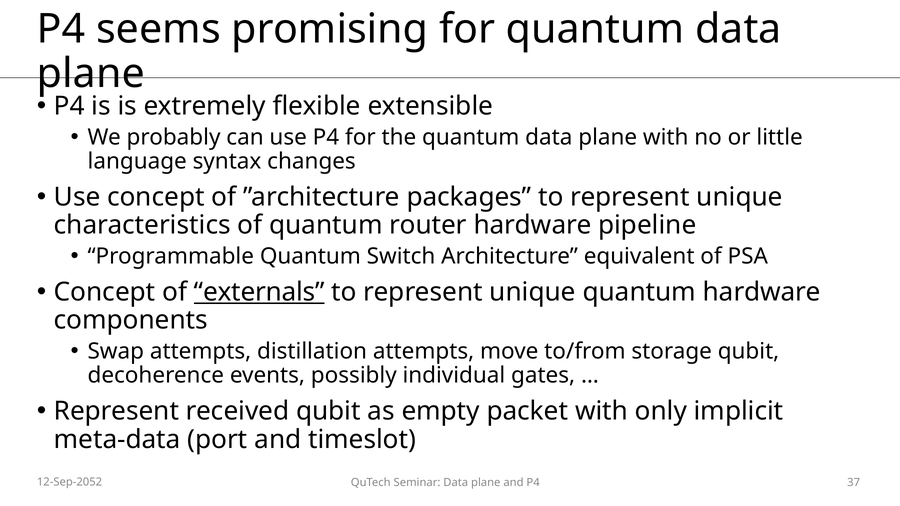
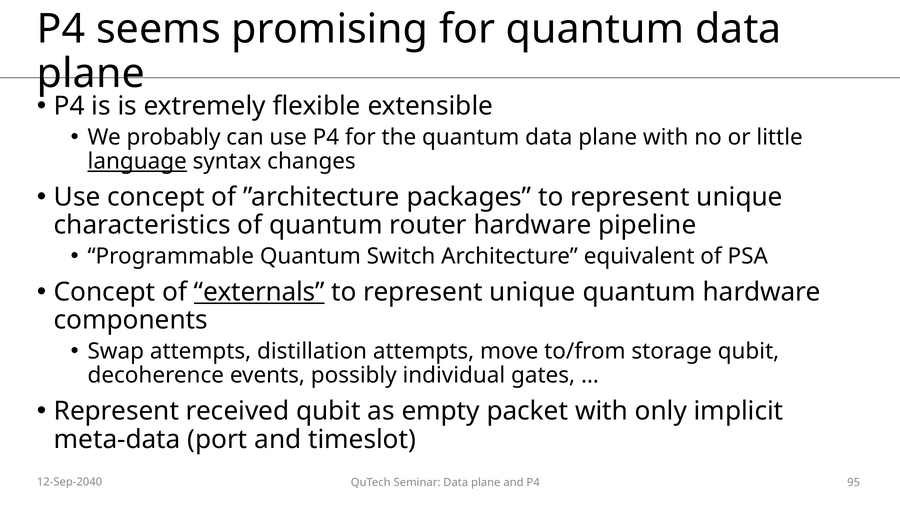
language underline: none -> present (137, 162)
12-Sep-2052: 12-Sep-2052 -> 12-Sep-2040 (70, 483)
37: 37 -> 95 (854, 483)
